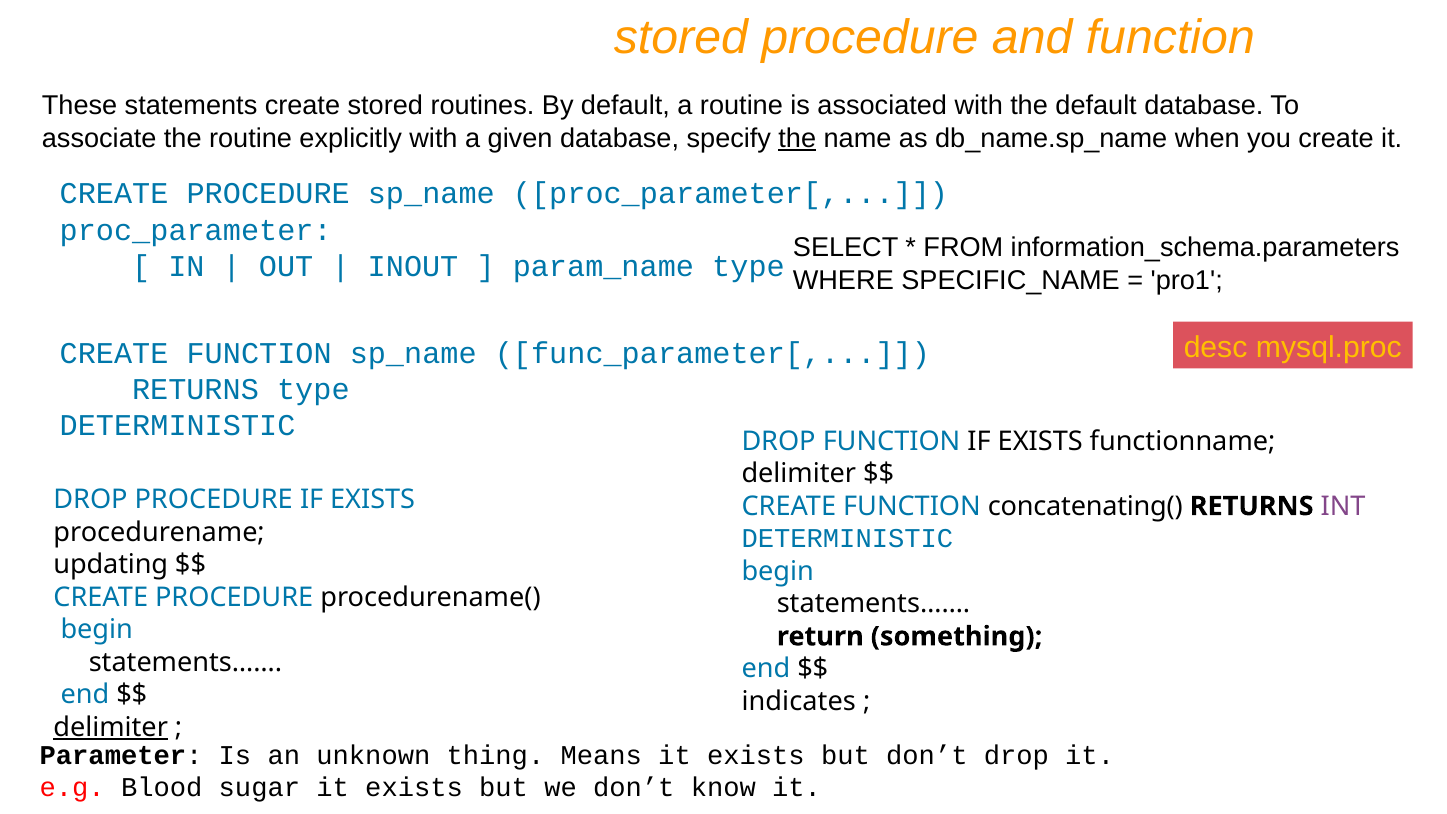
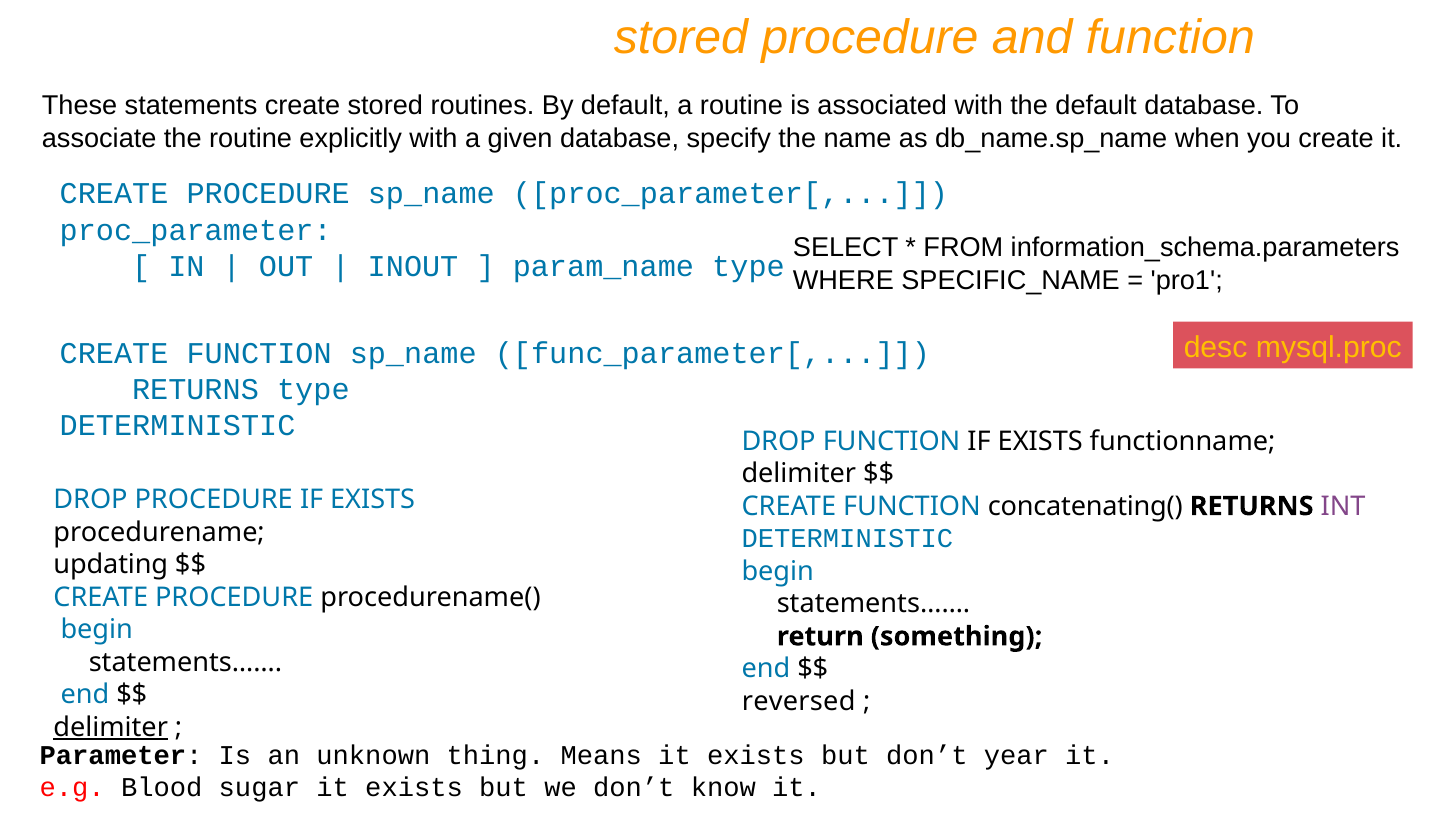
the underline: present -> none (797, 138)
indicates: indicates -> reversed (799, 702)
don’t drop: drop -> year (1016, 755)
